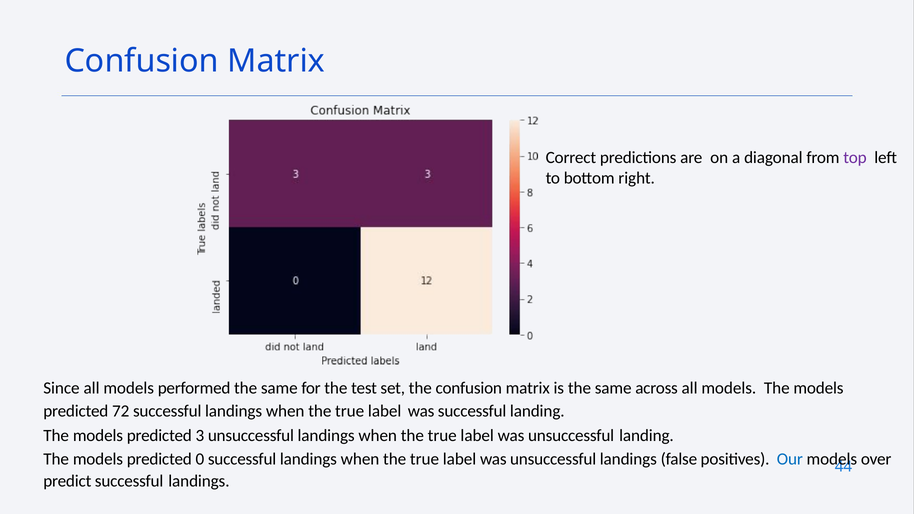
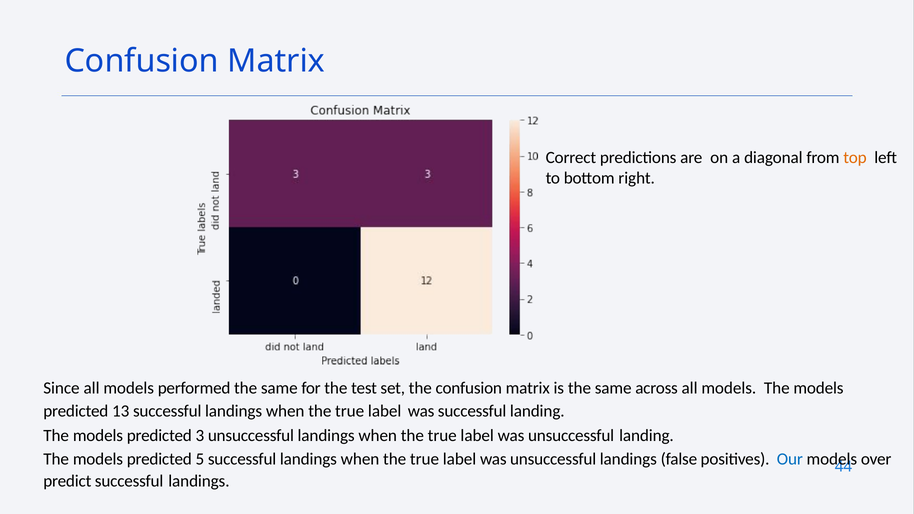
top colour: purple -> orange (855, 158)
72: 72 -> 13 (121, 411)
0: 0 -> 5 (200, 459)
